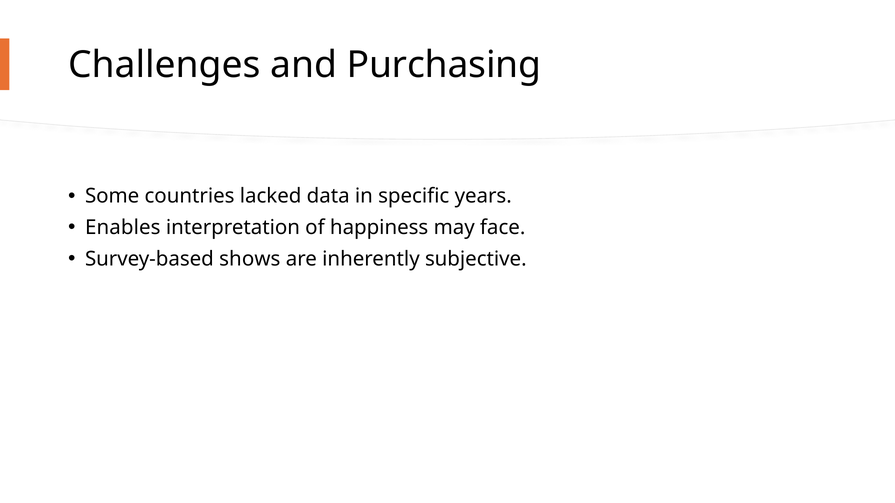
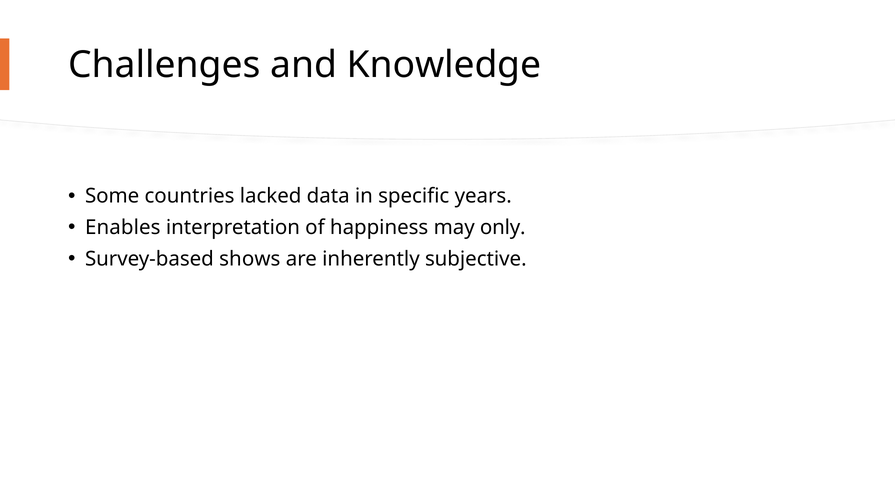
Purchasing: Purchasing -> Knowledge (444, 65)
face: face -> only (503, 228)
